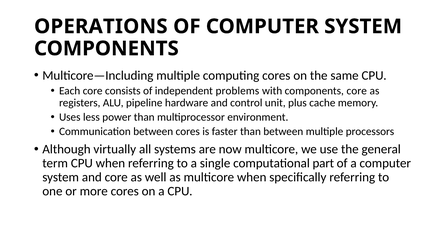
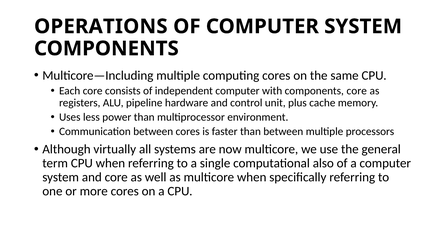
independent problems: problems -> computer (237, 91)
part: part -> also (323, 163)
